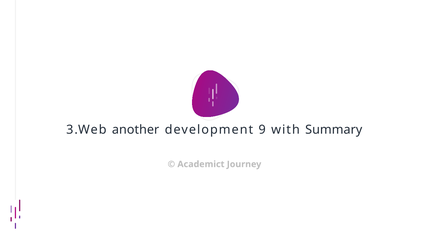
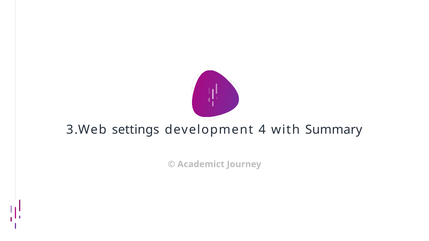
another: another -> settings (136, 130)
9: 9 -> 4 (262, 130)
